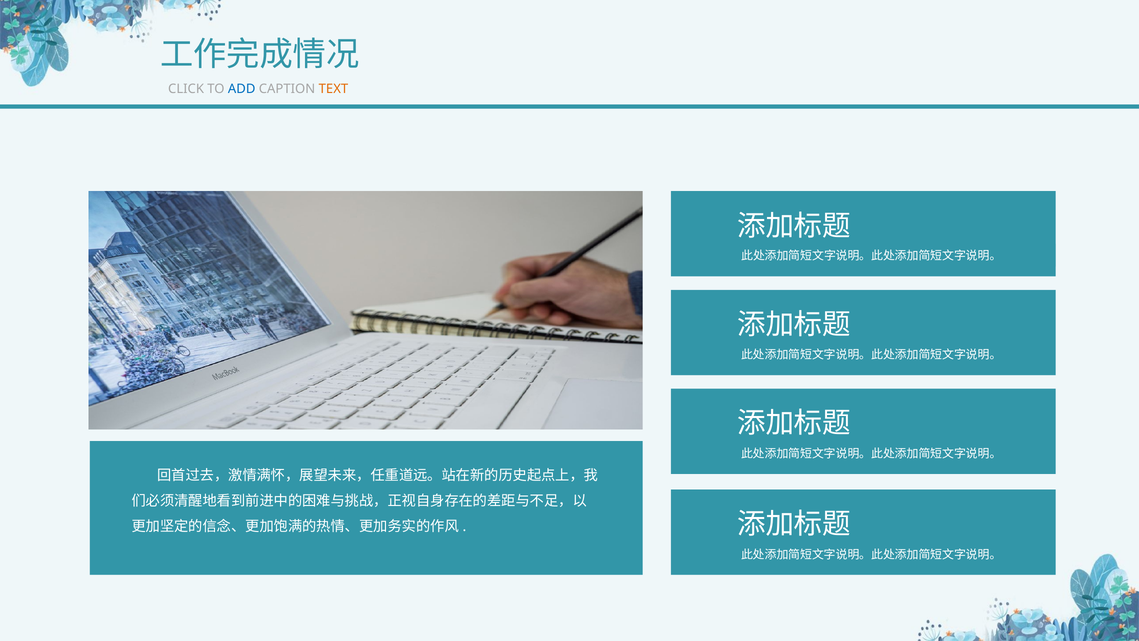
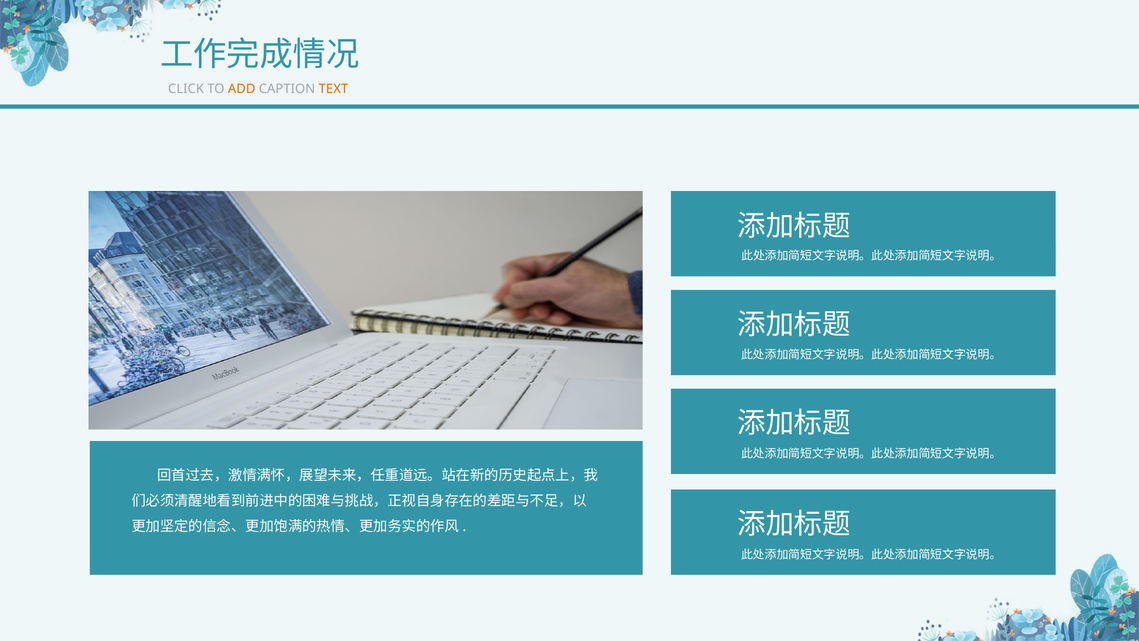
ADD colour: blue -> orange (242, 89)
